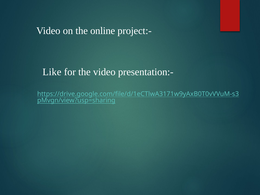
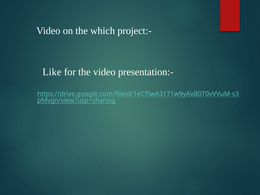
online: online -> which (103, 31)
